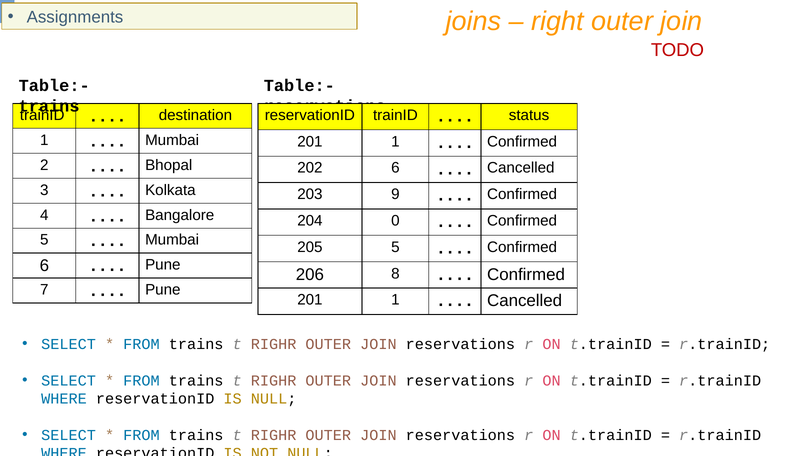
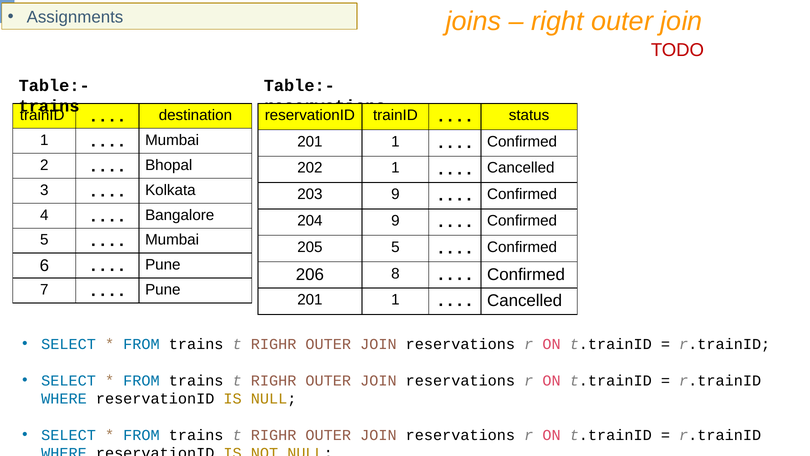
202 6: 6 -> 1 (395, 168)
204 0: 0 -> 9 (395, 221)
